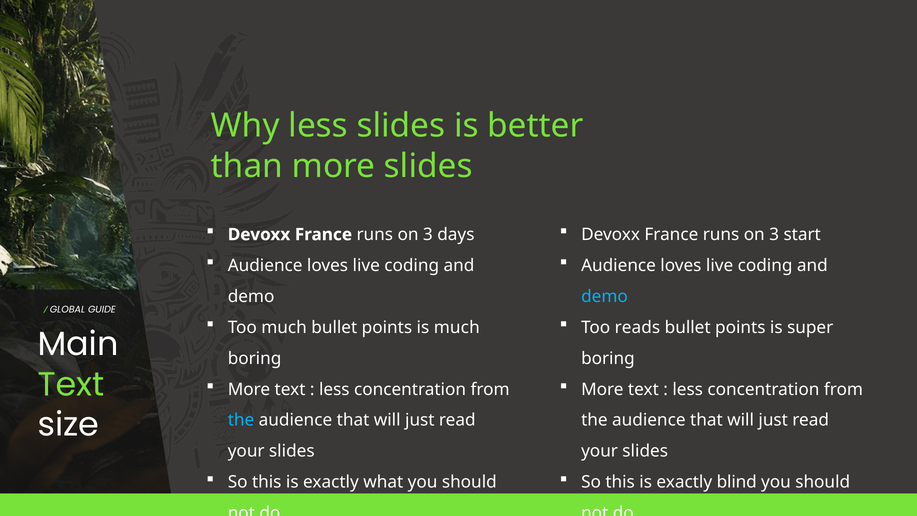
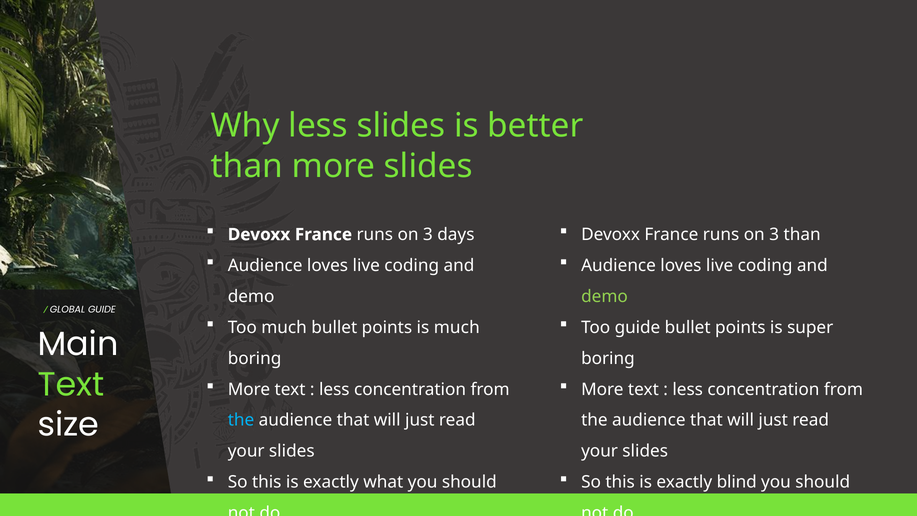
3 start: start -> than (802, 234)
demo colour: light blue -> light green (605, 296)
Too reads: reads -> guide (637, 327)
